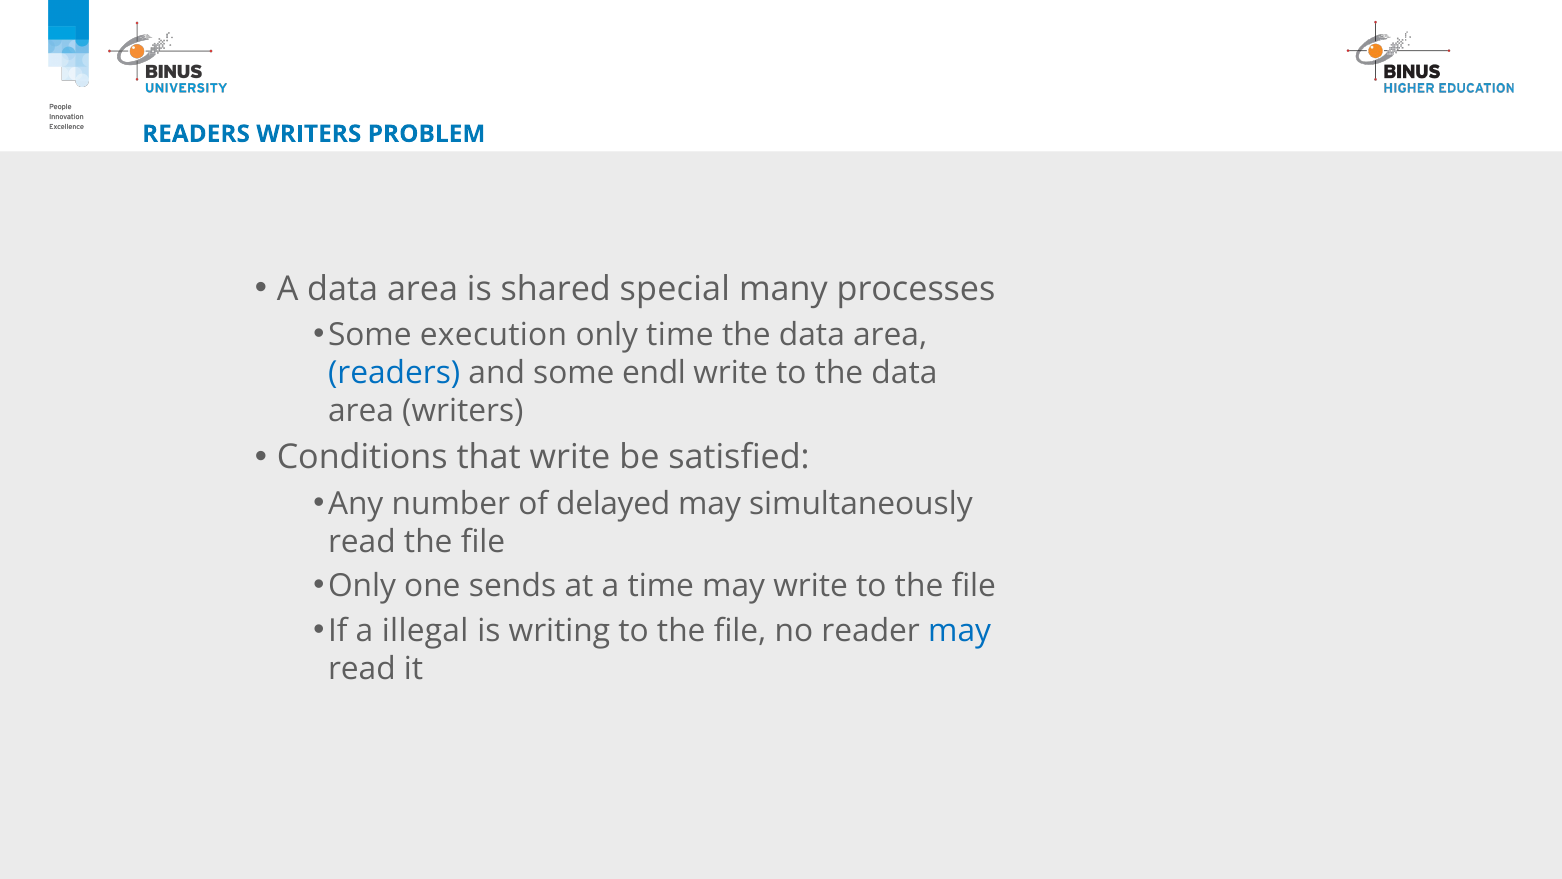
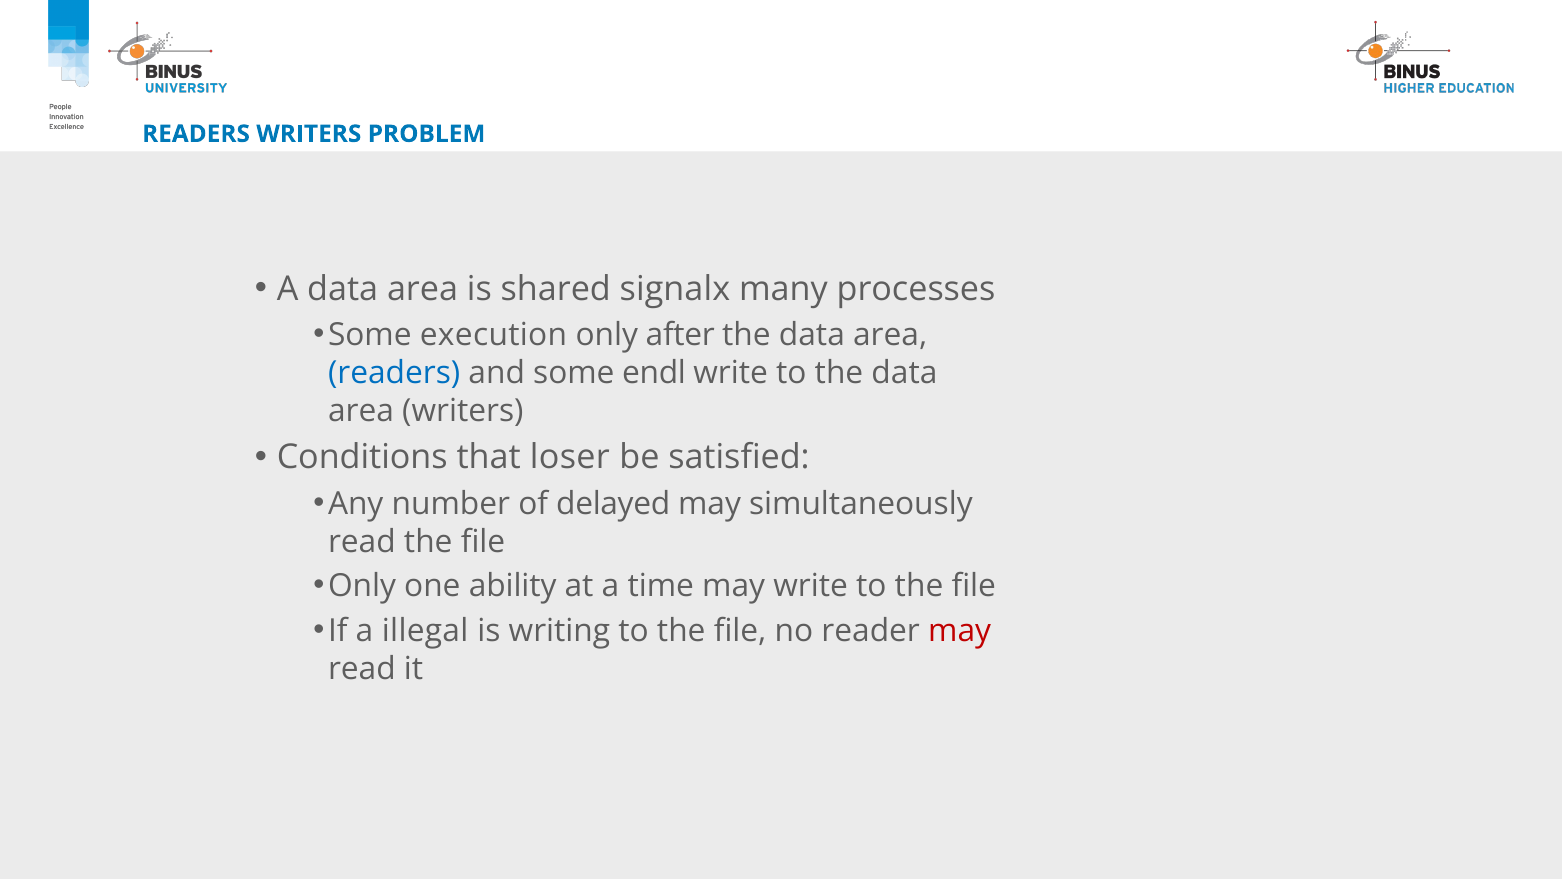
special: special -> signalx (675, 289)
only time: time -> after (680, 335)
that write: write -> loser (570, 458)
sends: sends -> ability (513, 586)
may colour: blue -> red (960, 631)
